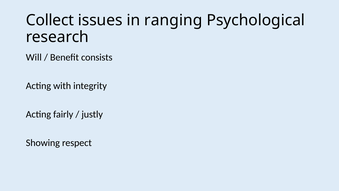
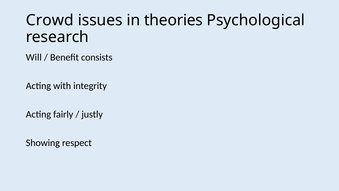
Collect: Collect -> Crowd (50, 20)
ranging: ranging -> theories (173, 20)
